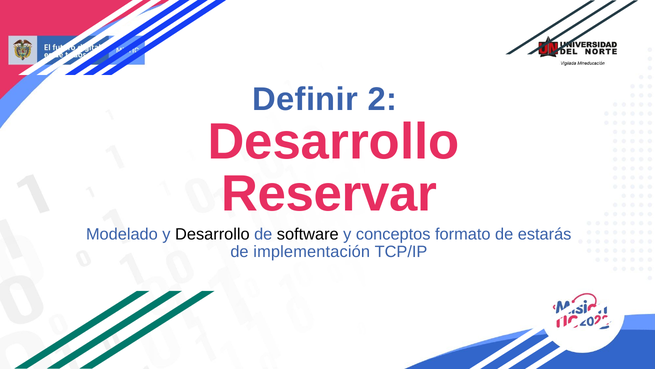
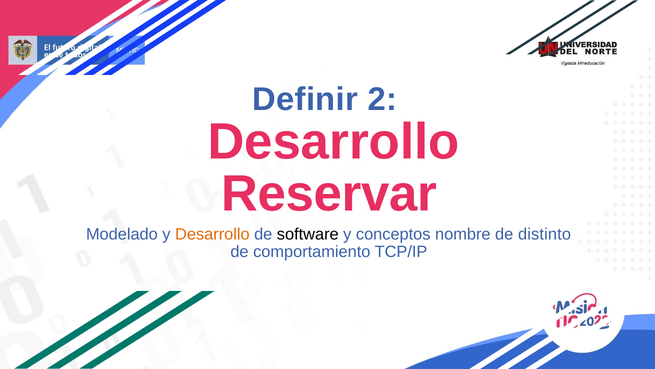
Desarrollo colour: black -> orange (212, 234)
formato: formato -> nombre (463, 234)
estarás: estarás -> distinto (545, 234)
implementación: implementación -> comportamiento (312, 252)
